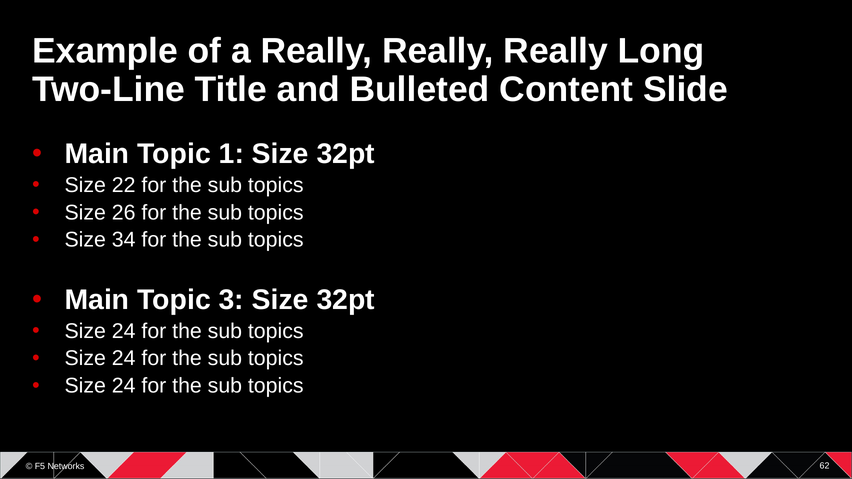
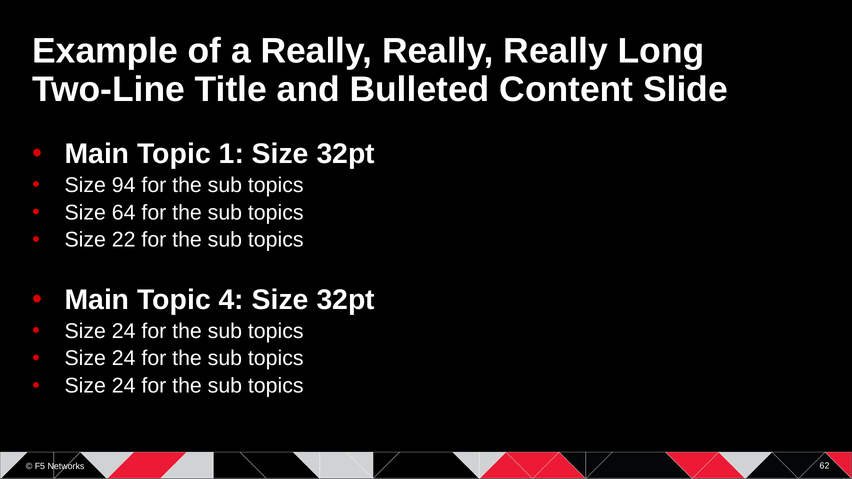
22: 22 -> 94 (124, 185)
26: 26 -> 64 (124, 213)
34: 34 -> 22 (124, 240)
3: 3 -> 4 (231, 300)
